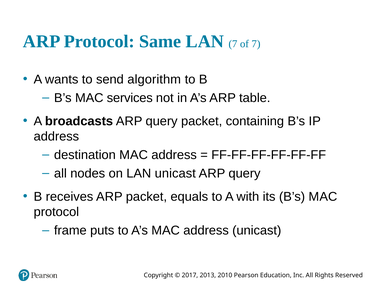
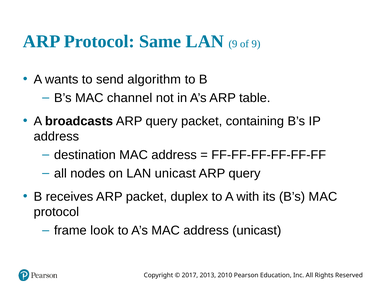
LAN 7: 7 -> 9 (233, 44)
of 7: 7 -> 9 (256, 44)
services: services -> channel (130, 98)
equals: equals -> duplex (189, 197)
puts: puts -> look (102, 231)
